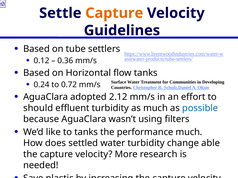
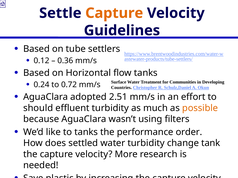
2.12: 2.12 -> 2.51 (118, 97)
possible colour: blue -> orange (200, 108)
performance much: much -> order (189, 132)
able: able -> tank (211, 143)
